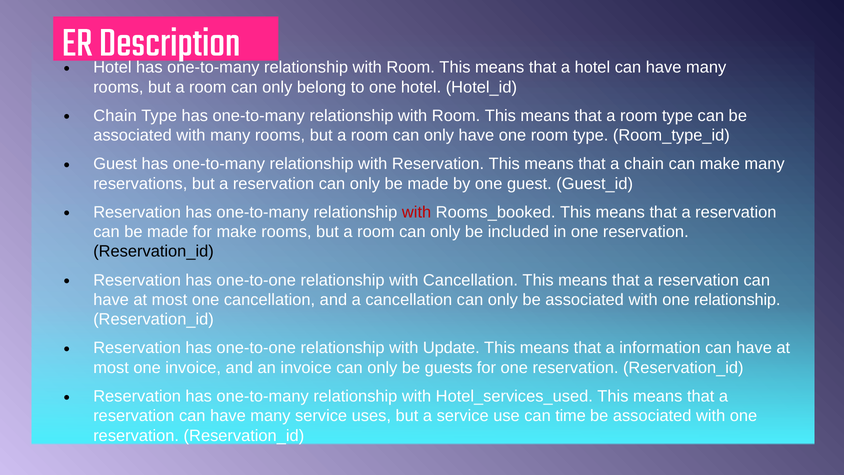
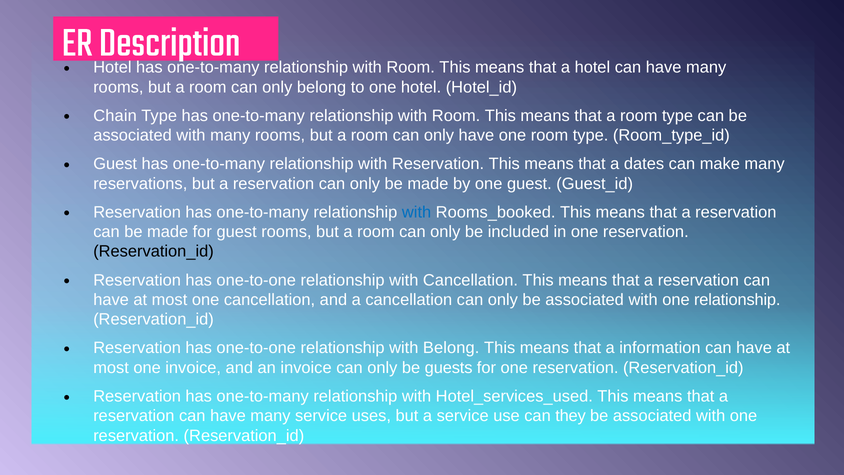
a chain: chain -> dates (644, 164)
with colour: red -> blue (417, 212)
for make: make -> guest (237, 232)
with Update: Update -> Belong (451, 348)
time: time -> they (571, 416)
